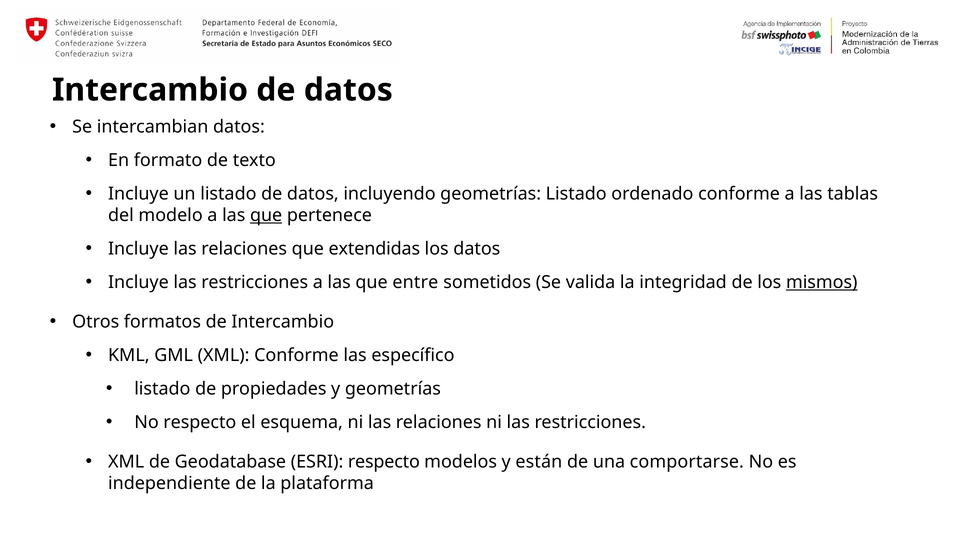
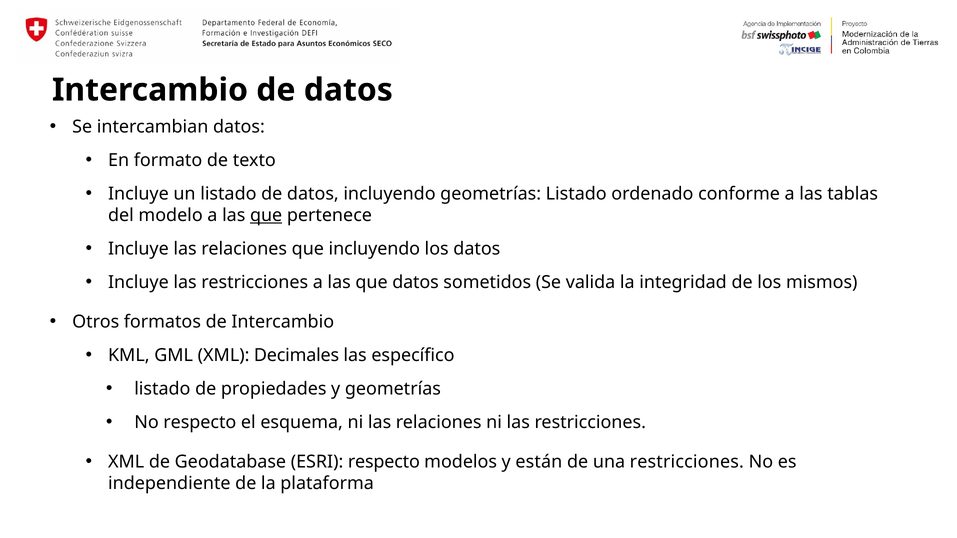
que extendidas: extendidas -> incluyendo (374, 249)
que entre: entre -> datos (416, 283)
mismos underline: present -> none (822, 283)
XML Conforme: Conforme -> Decimales (297, 356)
una comportarse: comportarse -> restricciones (687, 462)
